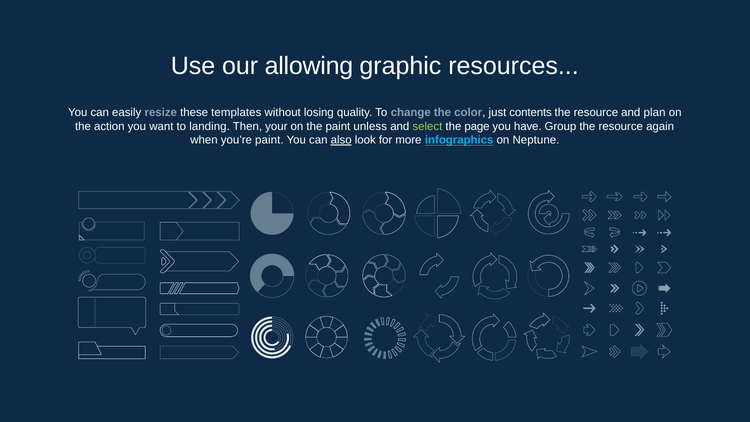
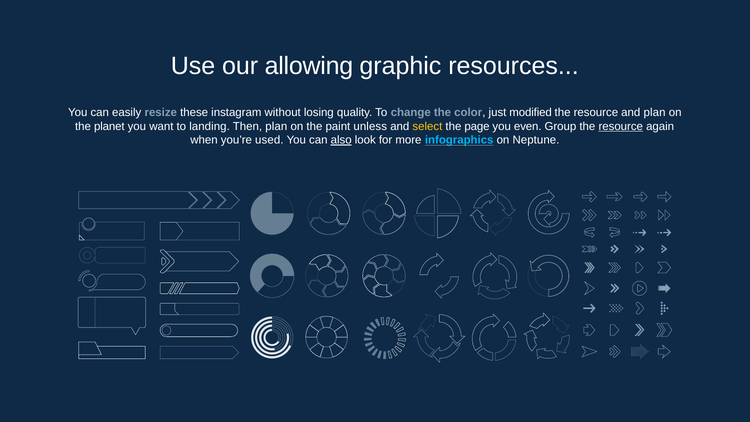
templates: templates -> instagram (236, 113)
contents: contents -> modified (531, 113)
action: action -> planet (109, 126)
Then your: your -> plan (276, 126)
select colour: light green -> yellow (427, 126)
have: have -> even (528, 126)
resource underline: none -> present (621, 126)
you’re paint: paint -> used (269, 140)
